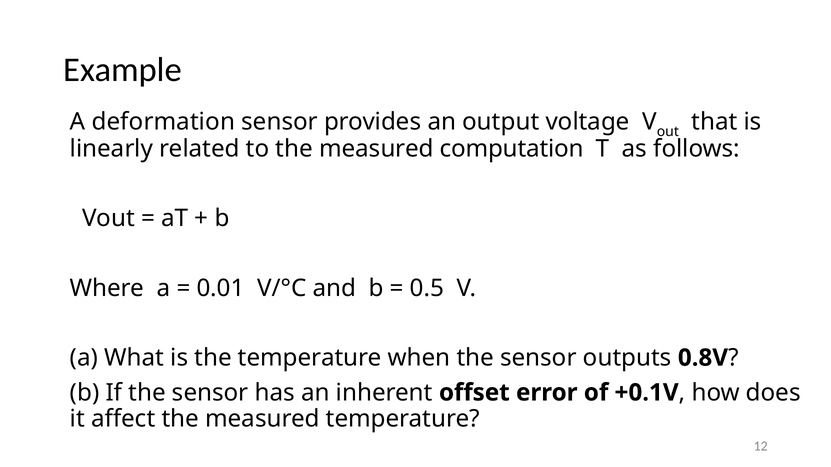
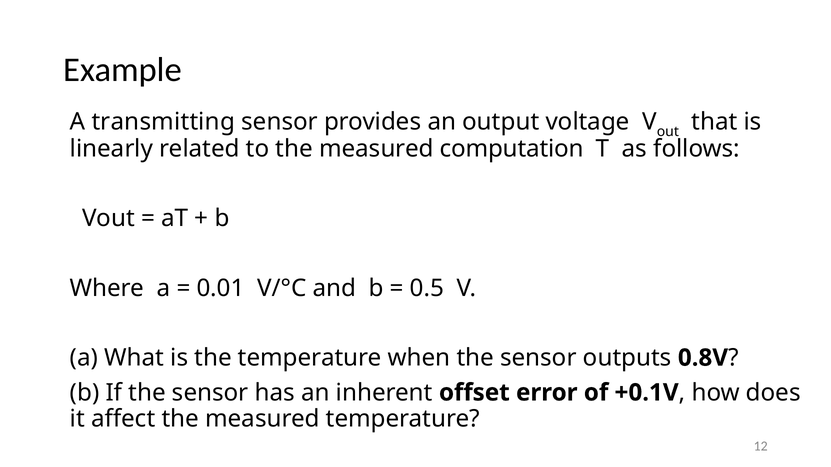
deformation: deformation -> transmitting (163, 122)
